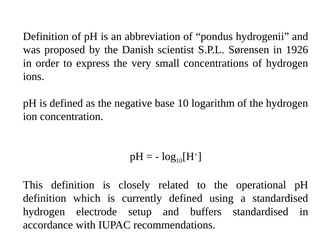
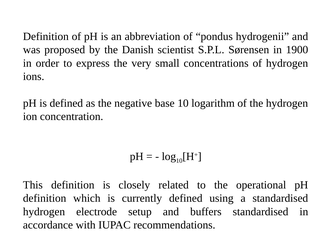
1926: 1926 -> 1900 (297, 50)
